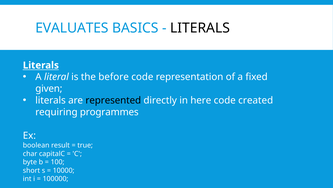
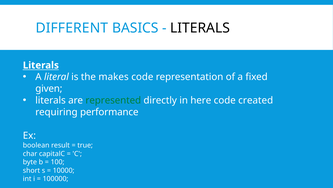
EVALUATES: EVALUATES -> DIFFERENT (72, 28)
before: before -> makes (114, 77)
represented colour: black -> green (113, 100)
programmes: programmes -> performance (109, 112)
